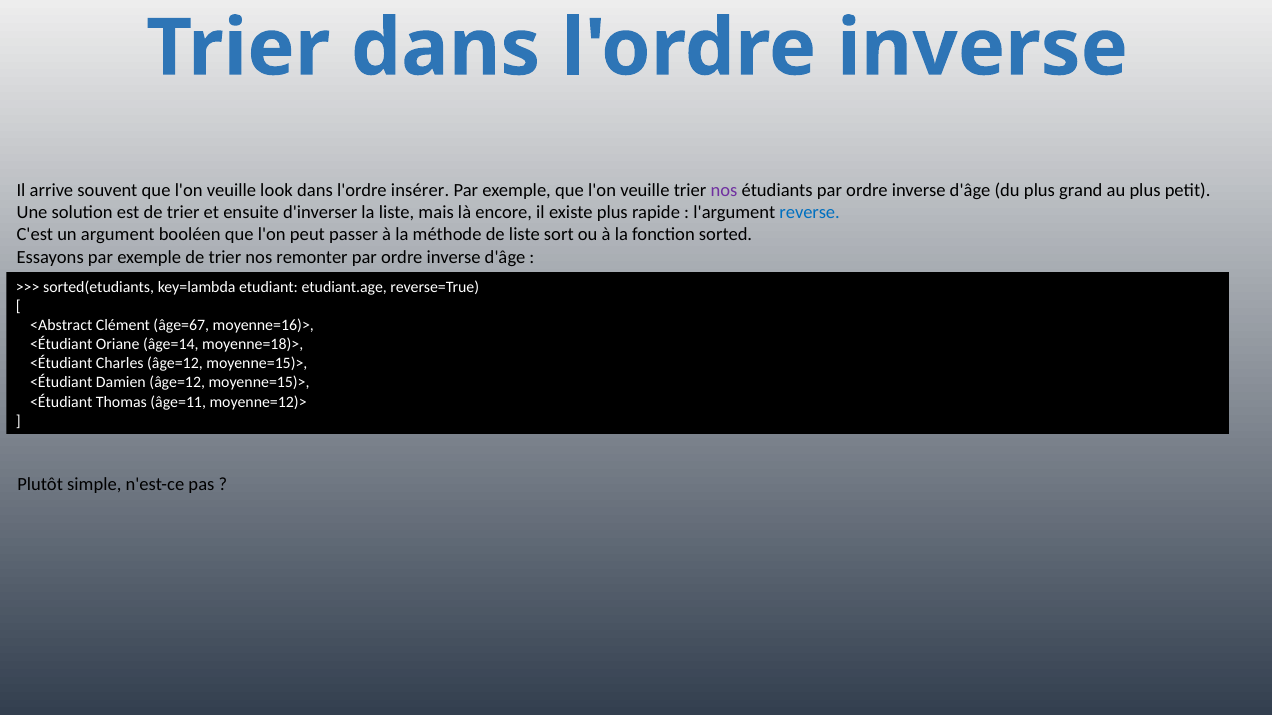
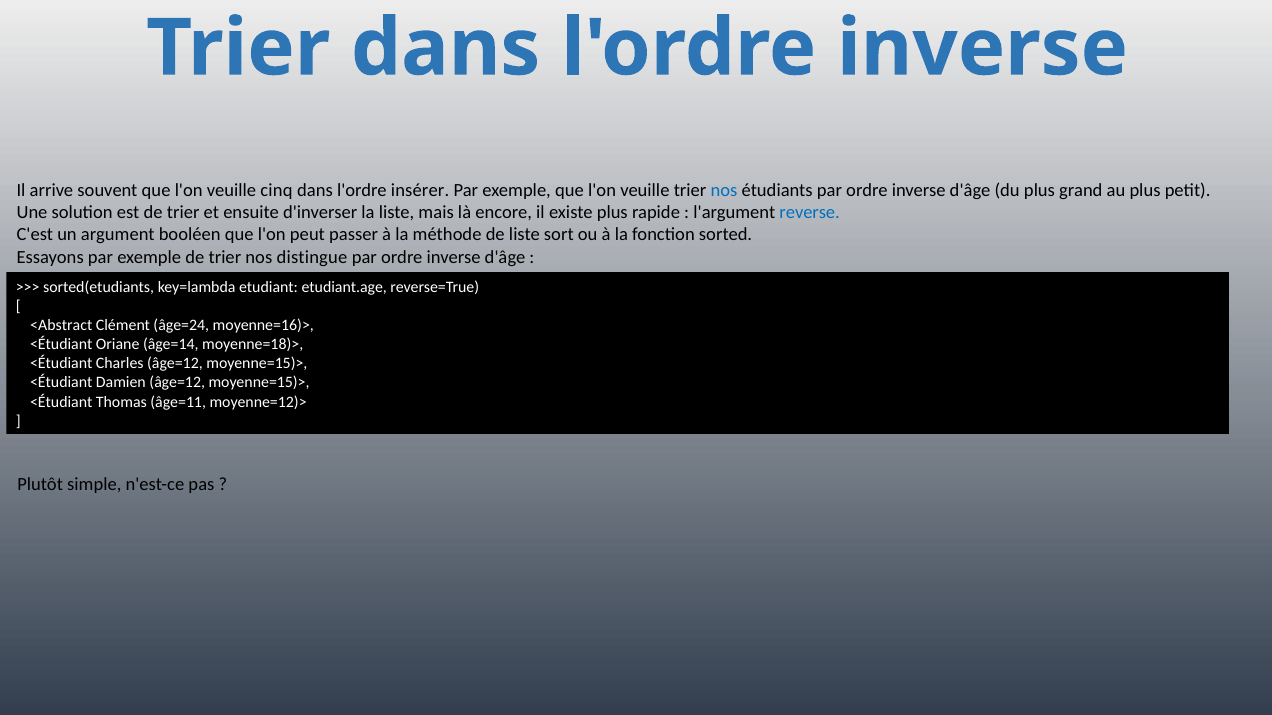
look: look -> cinq (277, 190)
nos colour: purple -> blue (724, 190)
remonter: remonter -> distingue (312, 257)
âge=67: âge=67 -> âge=24 (181, 326)
